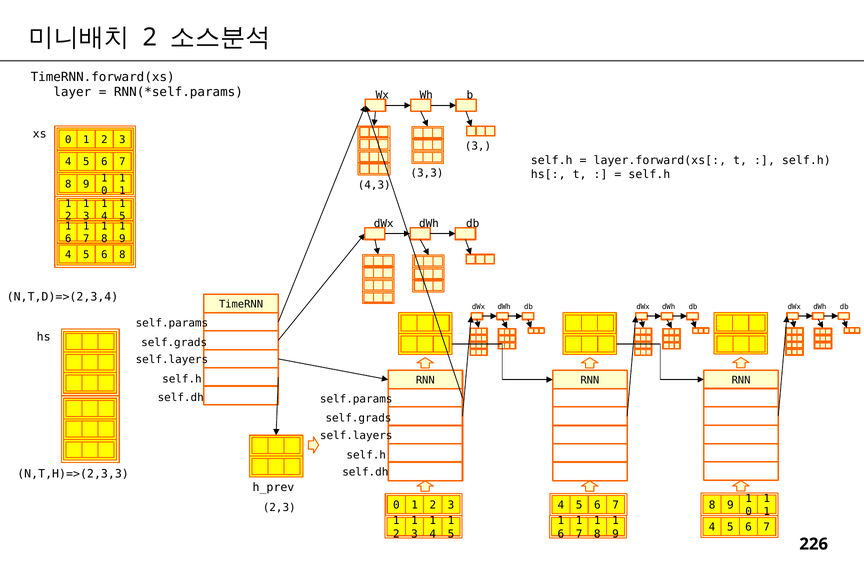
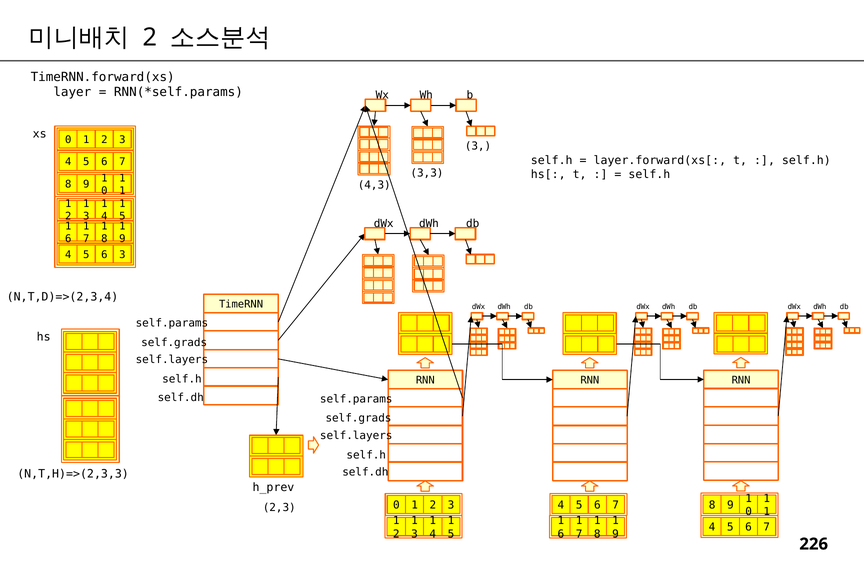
6 8: 8 -> 3 (122, 255)
